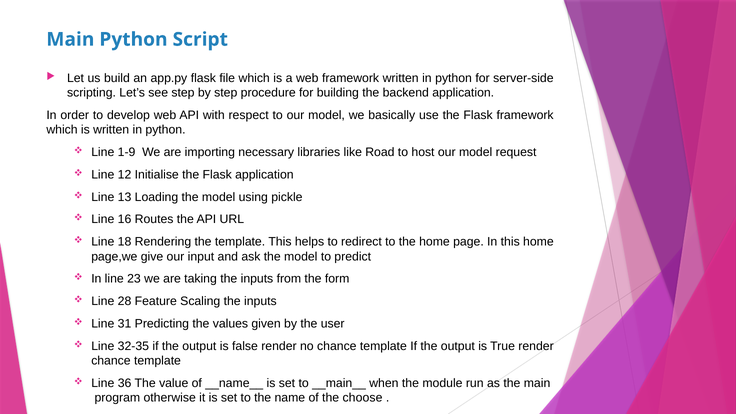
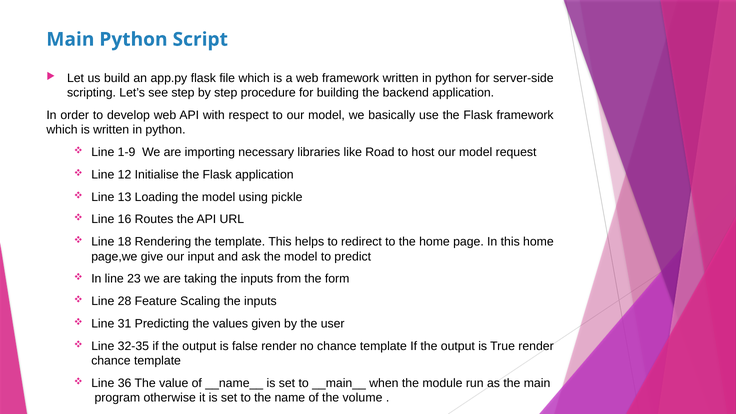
choose: choose -> volume (363, 398)
